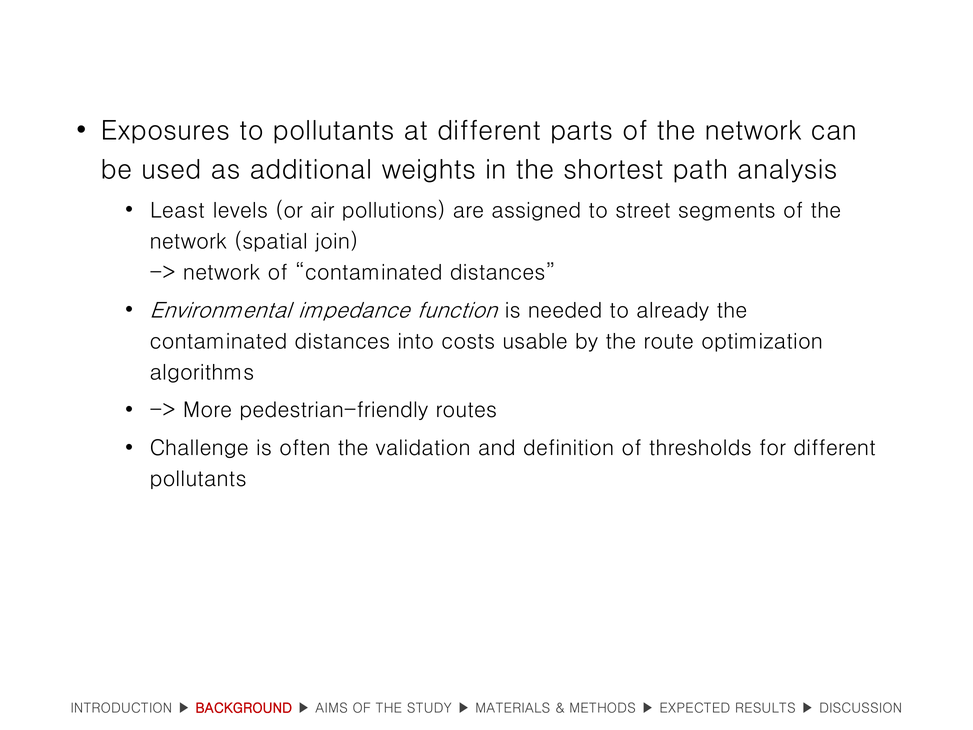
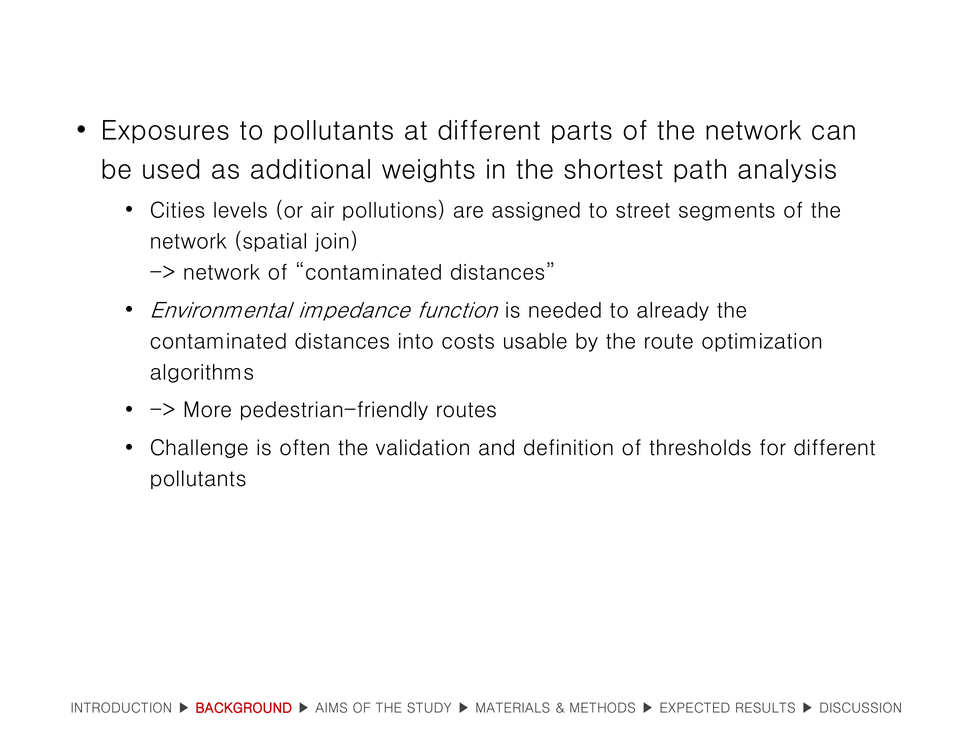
Least: Least -> Cities (177, 210)
